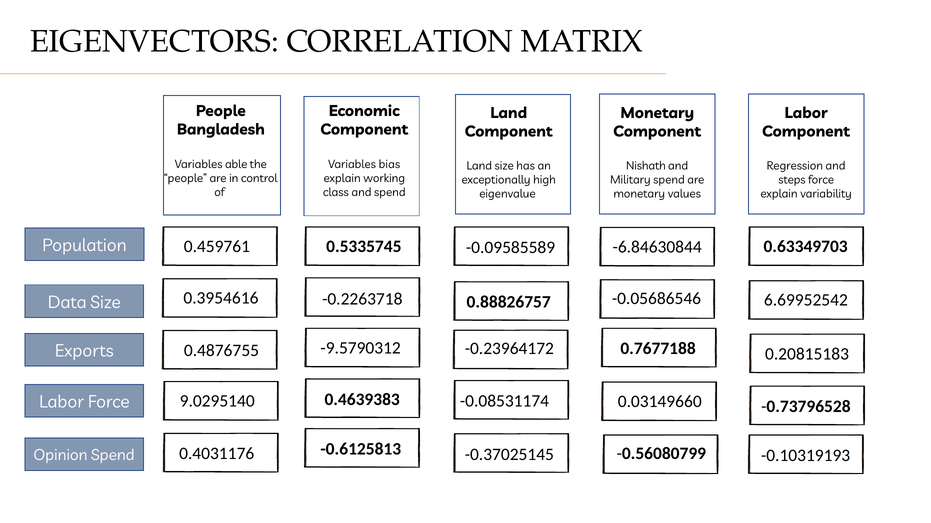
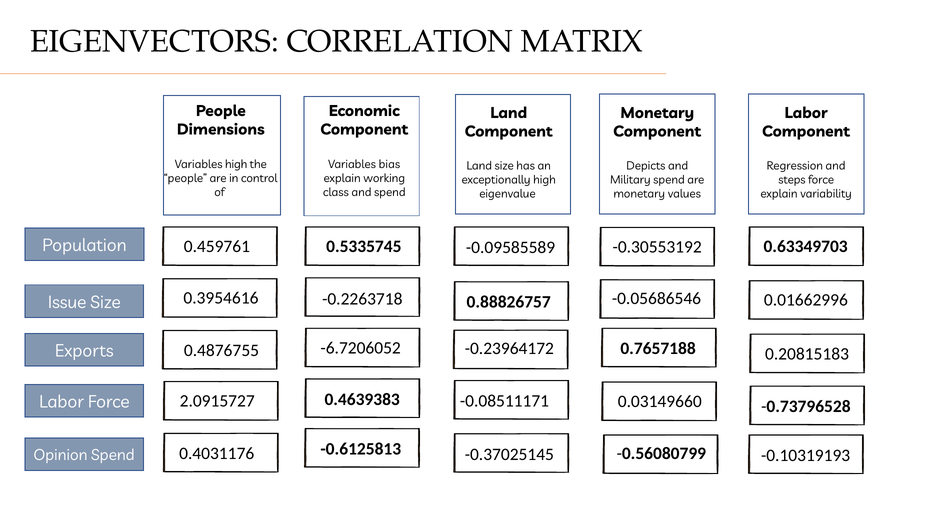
Bangladesh: Bangladesh -> Dimensions (221, 130)
Variables able: able -> high (236, 165)
Nishath: Nishath -> Depicts (646, 166)
-6.84630844: -6.84630844 -> -0.30553192 (657, 247)
6.69952542: 6.69952542 -> 0.01662996 (806, 301)
Data: Data -> Issue (67, 303)
-9.5790312: -9.5790312 -> -6.7206052 (361, 348)
0.7677188: 0.7677188 -> 0.7657188 (658, 349)
9.0295140: 9.0295140 -> 2.0915727 (217, 402)
-0.08531174: -0.08531174 -> -0.08511171 (504, 402)
